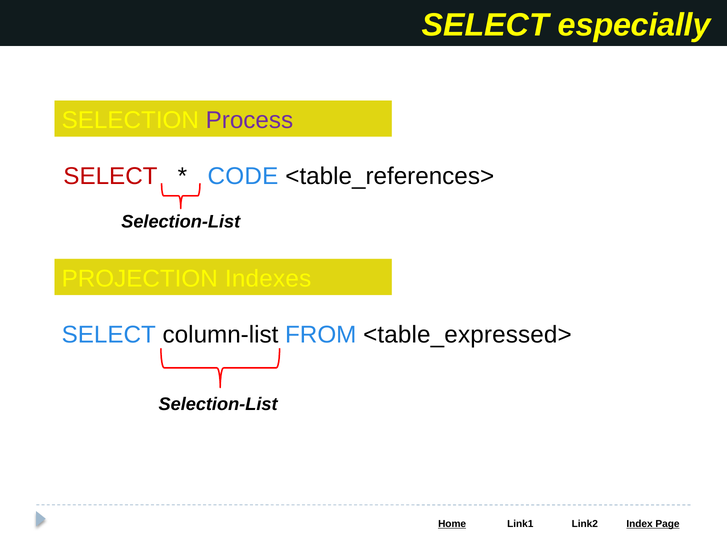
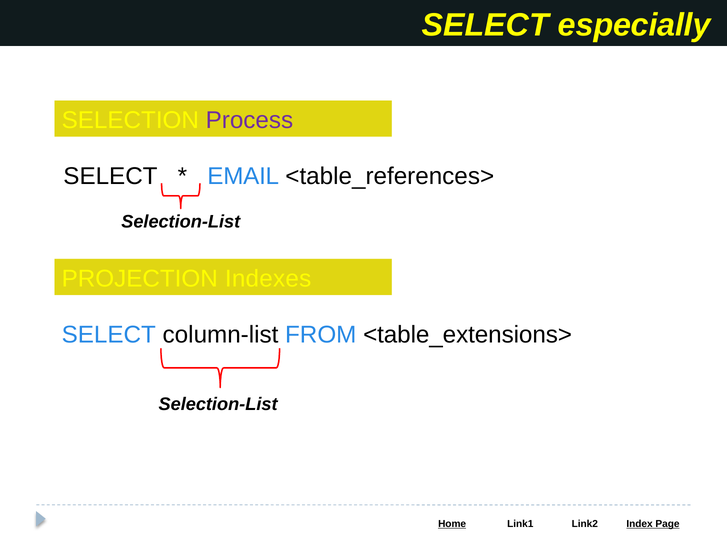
SELECT colour: red -> black (110, 176)
CODE: CODE -> EMAIL (243, 176)
<table_expressed>: <table_expressed> -> <table_extensions> (468, 335)
